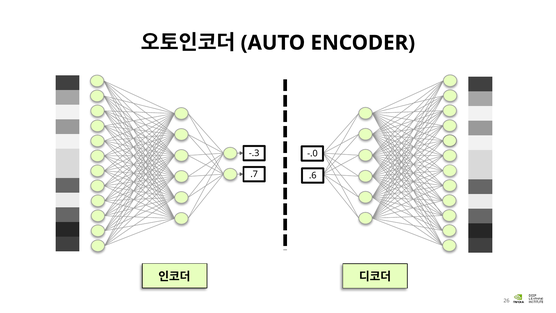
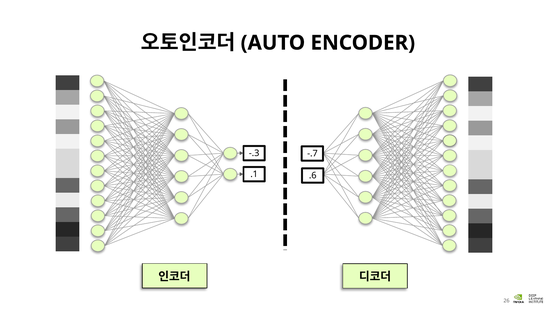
-.0: -.0 -> -.7 (312, 153)
.7: .7 -> .1 (254, 174)
